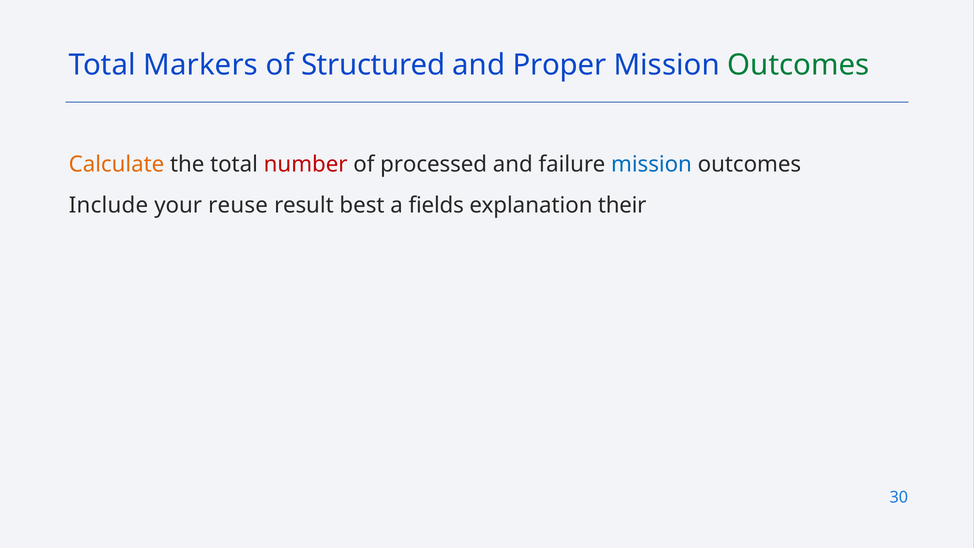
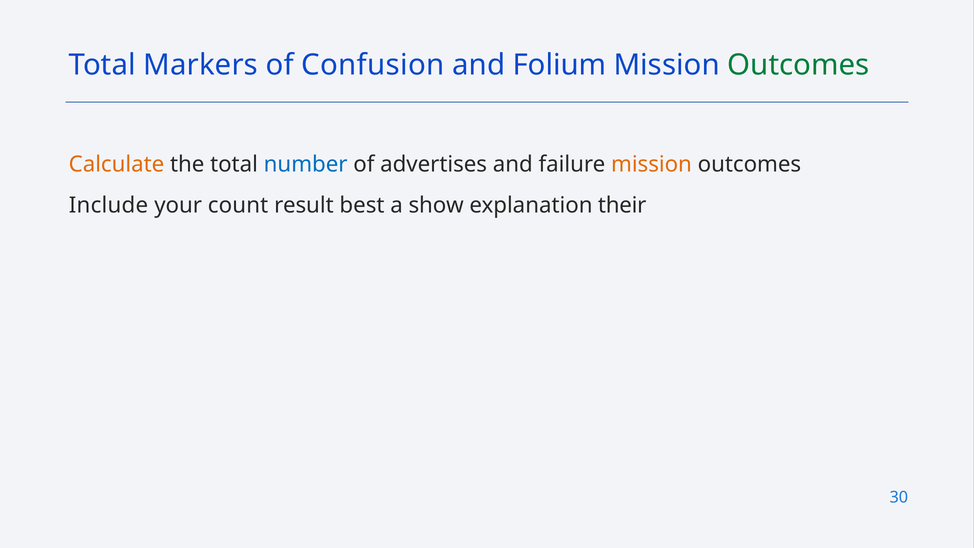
Structured: Structured -> Confusion (373, 65)
Proper: Proper -> Folium (559, 65)
number colour: red -> blue (306, 164)
processed: processed -> advertises (434, 164)
mission colour: blue -> orange (651, 164)
reuse: reuse -> count (238, 205)
fields: fields -> show (436, 205)
